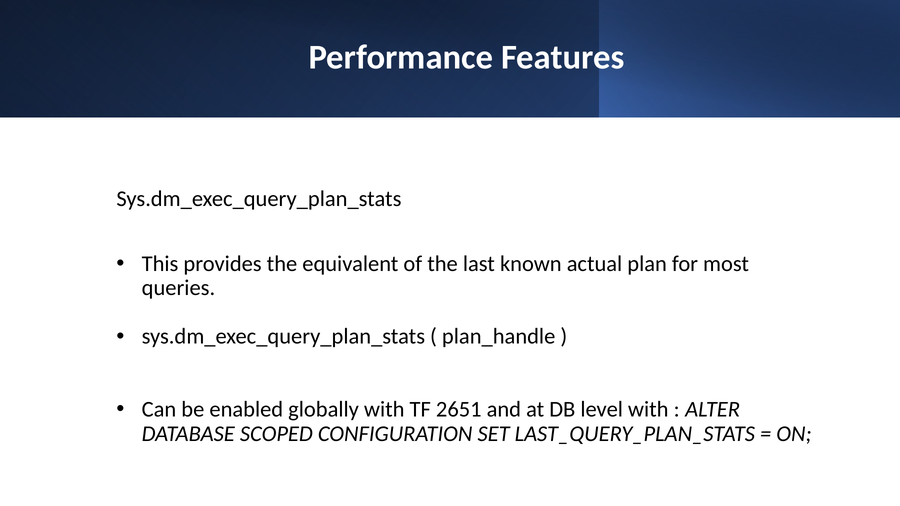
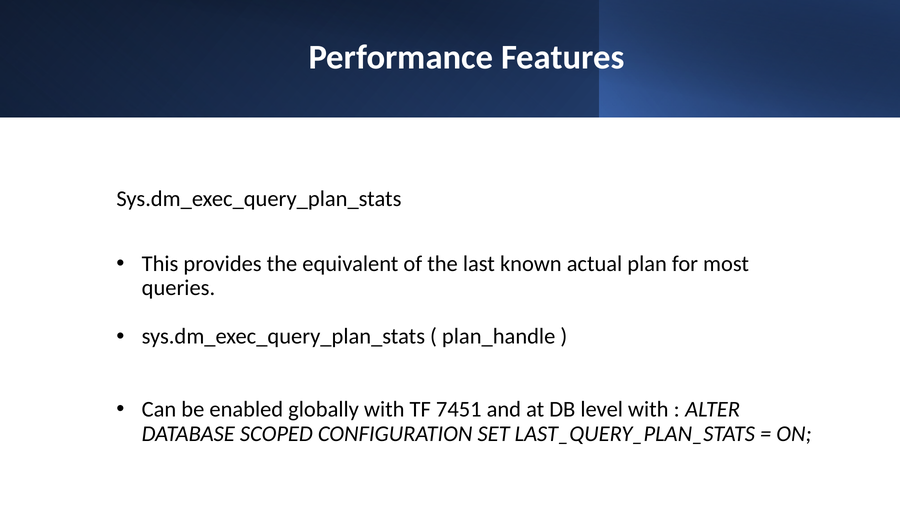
2651: 2651 -> 7451 (459, 410)
